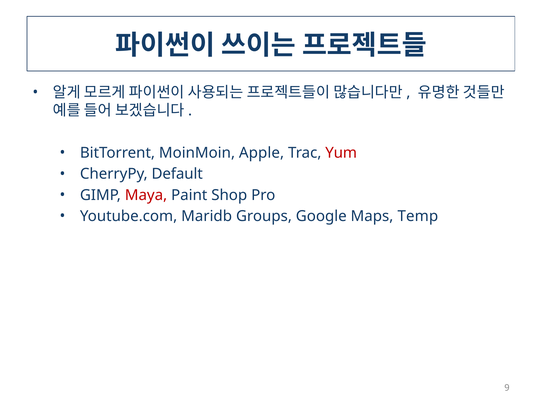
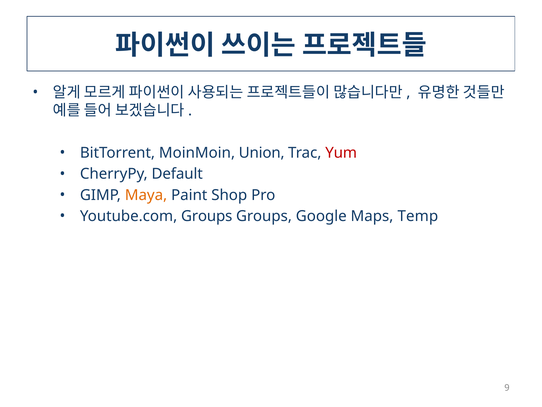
Apple: Apple -> Union (262, 153)
Maya colour: red -> orange (146, 195)
Youtube.com Maridb: Maridb -> Groups (207, 216)
